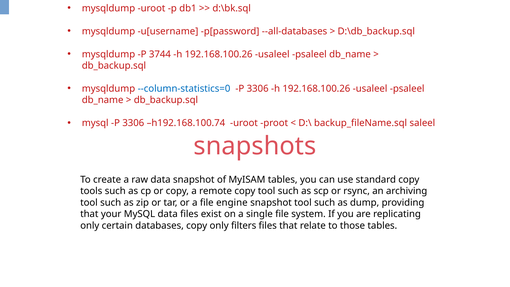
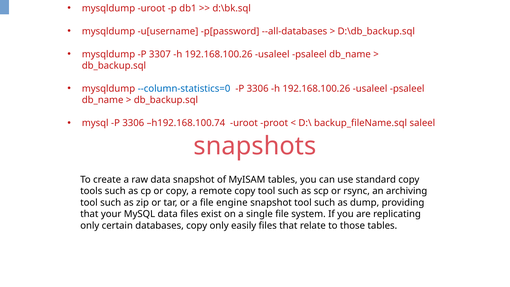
3744: 3744 -> 3307 (160, 54)
filters: filters -> easily (244, 225)
